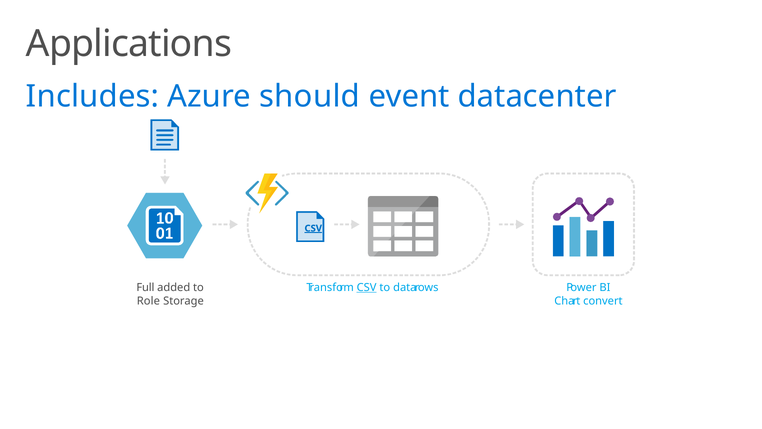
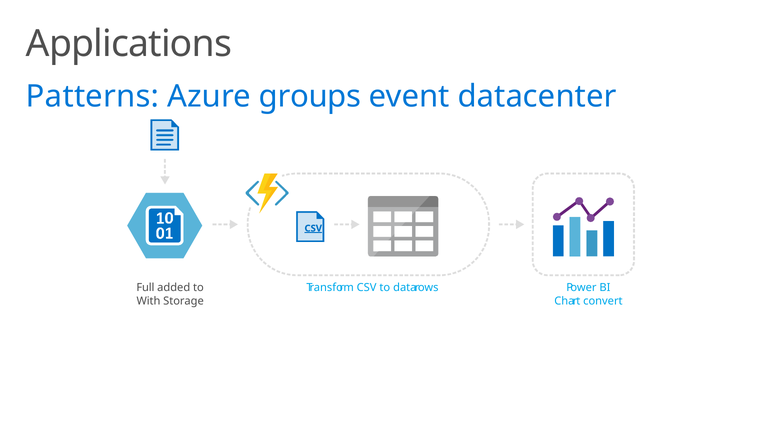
Includes: Includes -> Patterns (93, 97)
should: should -> groups (310, 97)
CSV underline: present -> none (367, 287)
Role: Role -> With (149, 301)
